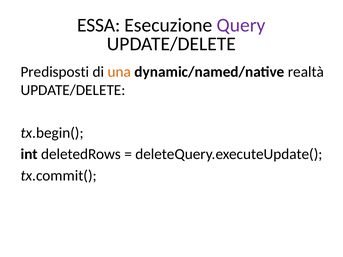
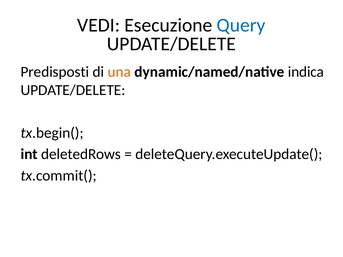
ESSA: ESSA -> VEDI (99, 25)
Query colour: purple -> blue (241, 25)
realtà: realtà -> indica (306, 72)
